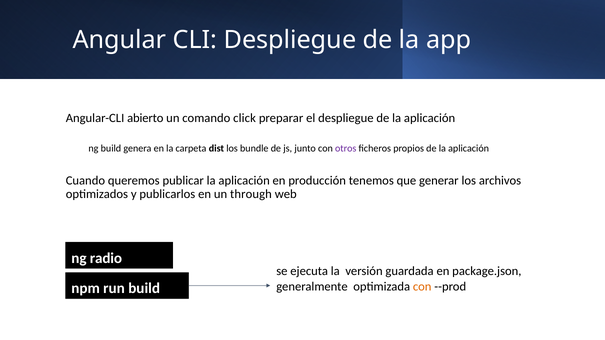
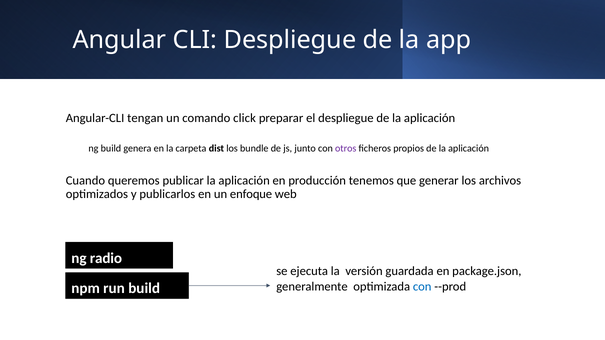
abierto: abierto -> tengan (145, 118)
through: through -> enfoque (251, 194)
con colour: orange -> blue (422, 287)
